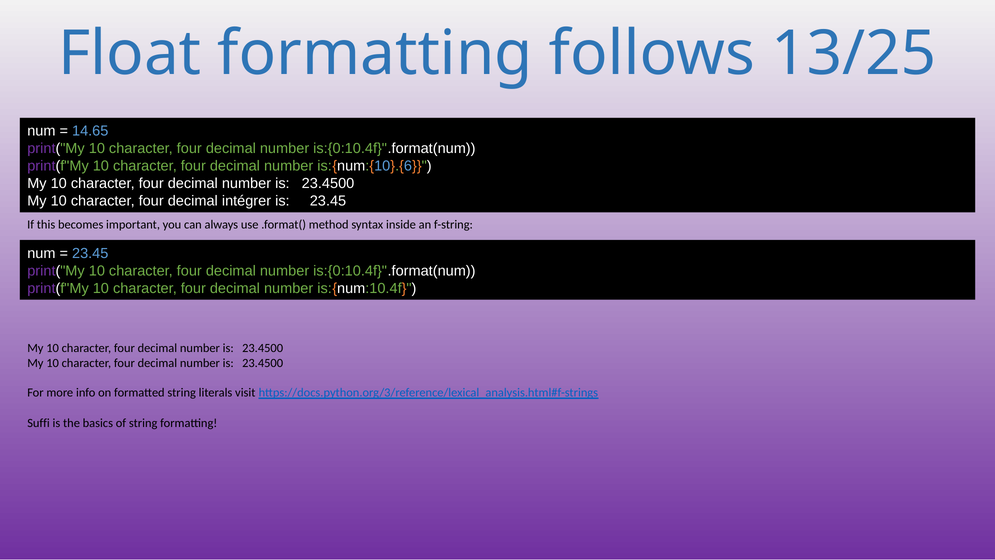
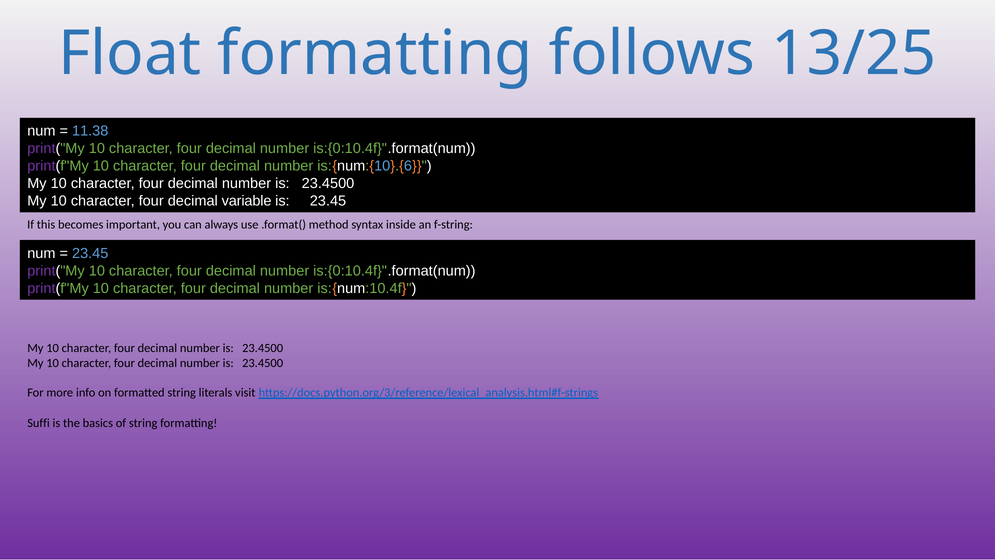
14.65: 14.65 -> 11.38 (90, 131)
intégrer: intégrer -> variable (247, 201)
